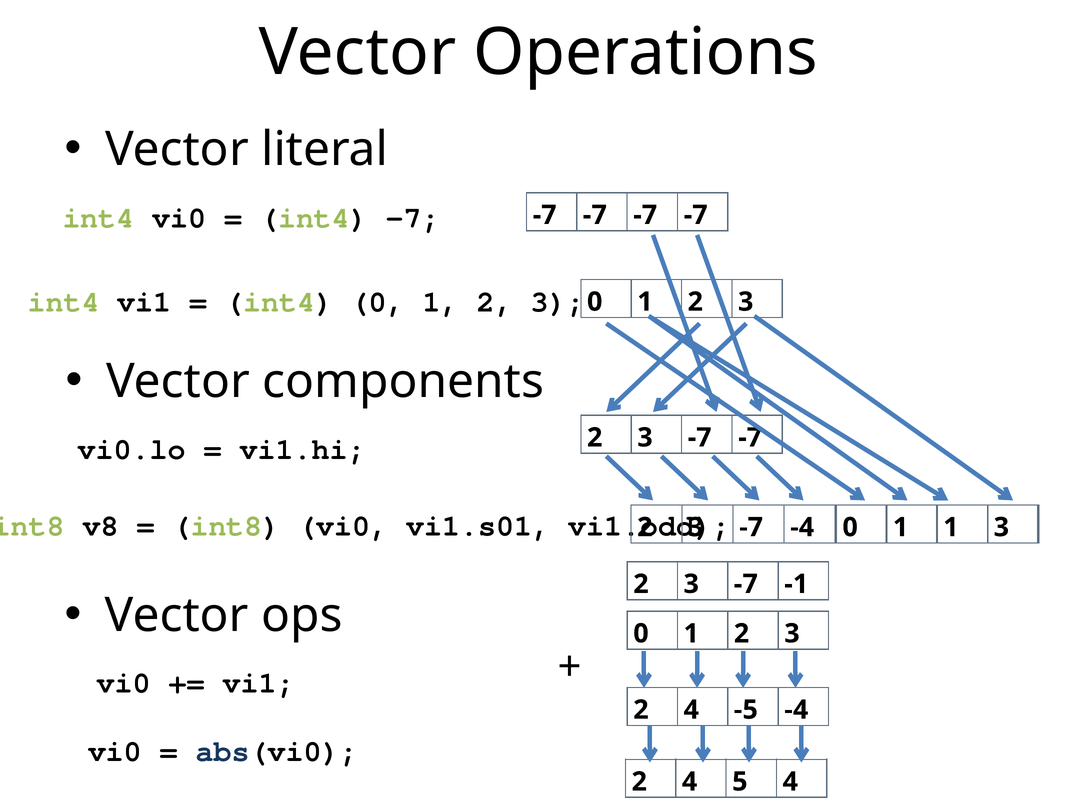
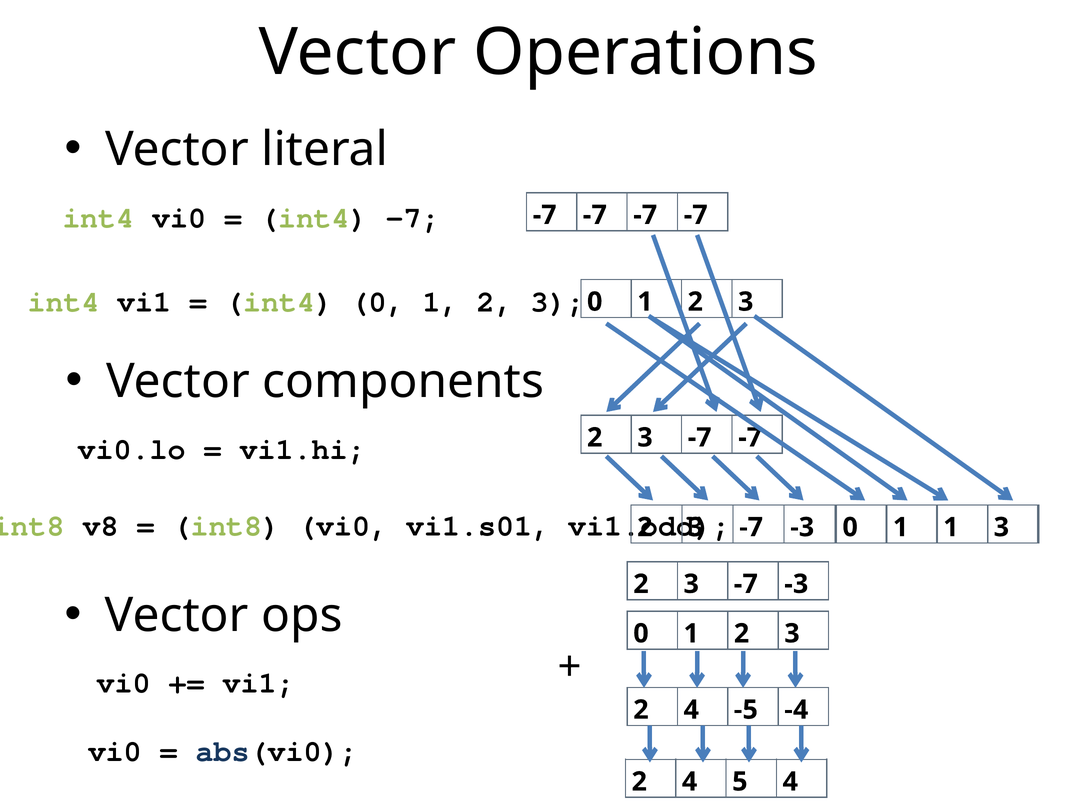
-4: -4 -> -3 (802, 528)
-1: -1 -> -3 (796, 585)
